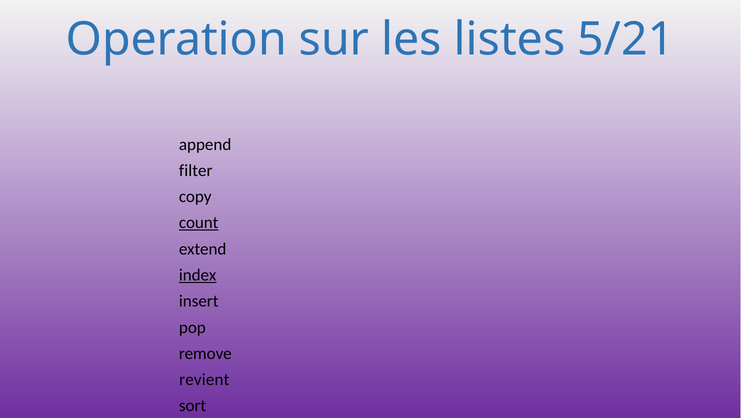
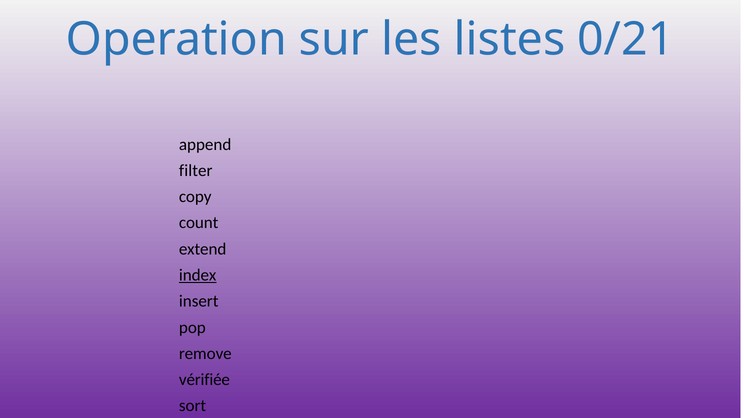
5/21: 5/21 -> 0/21 (626, 40)
count underline: present -> none (199, 223)
revient: revient -> vérifiée (204, 380)
